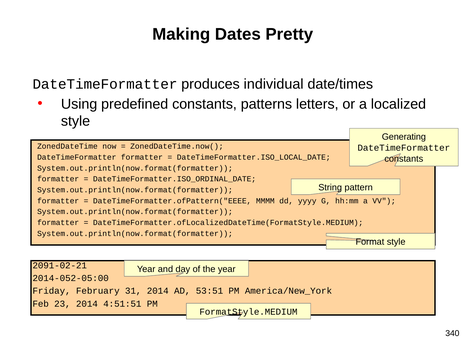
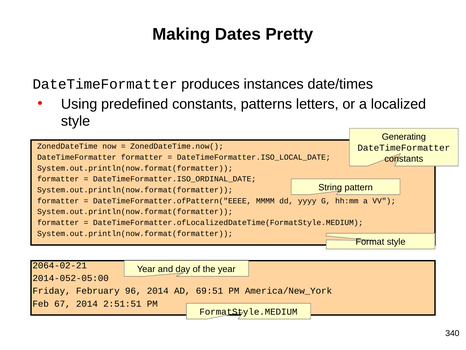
individual: individual -> instances (274, 84)
2091-02-21: 2091-02-21 -> 2064-02-21 (60, 265)
31: 31 -> 96 (133, 291)
53:51: 53:51 -> 69:51 (209, 291)
23: 23 -> 67 (62, 303)
4:51:51: 4:51:51 -> 2:51:51 (122, 303)
